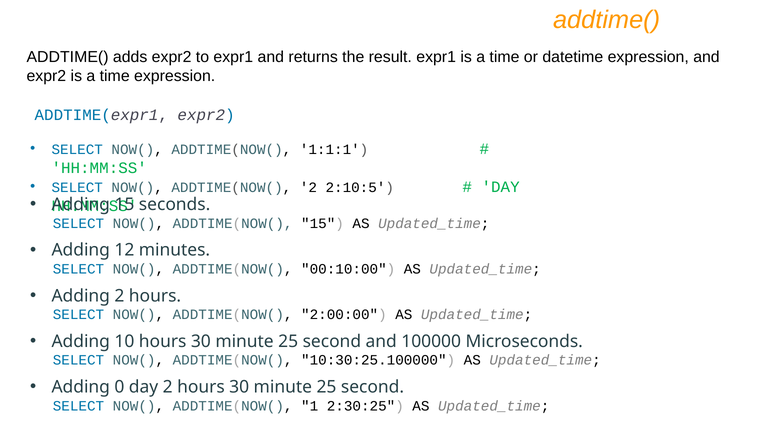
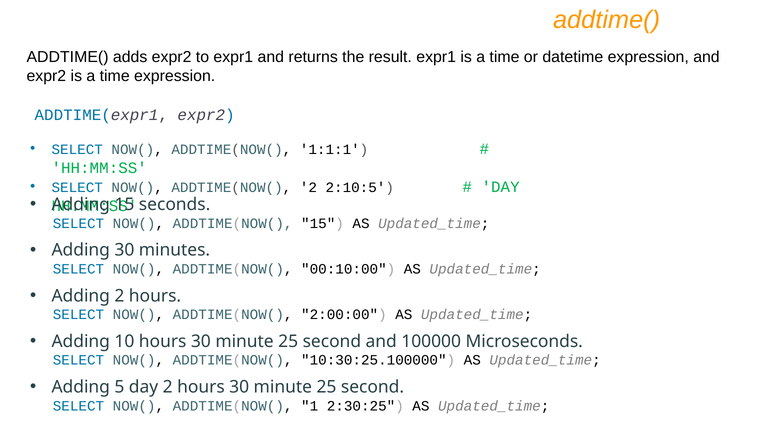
Adding 12: 12 -> 30 (124, 250)
0: 0 -> 5 (119, 387)
